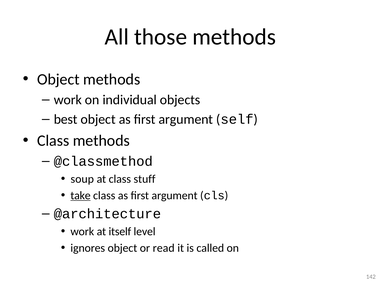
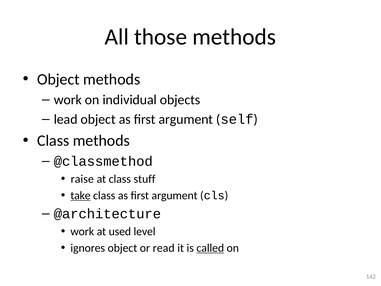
best: best -> lead (66, 119)
soup: soup -> raise (82, 179)
itself: itself -> used (120, 231)
called underline: none -> present (210, 248)
